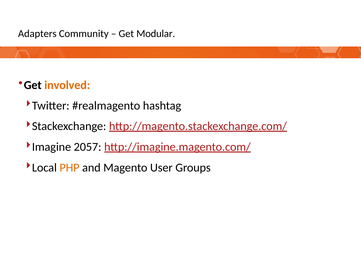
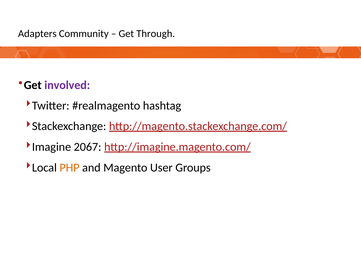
Modular: Modular -> Through (156, 34)
involved colour: orange -> purple (67, 85)
2057: 2057 -> 2067 (88, 147)
